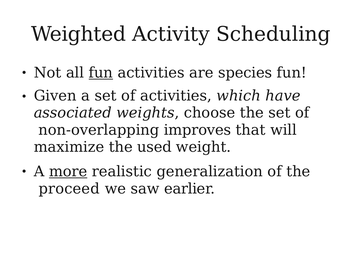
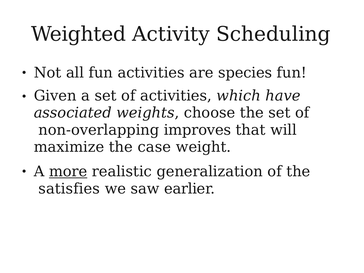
fun underline: present -> none (101, 73)
used: used -> case (154, 147)
proceed: proceed -> satisfies (69, 189)
